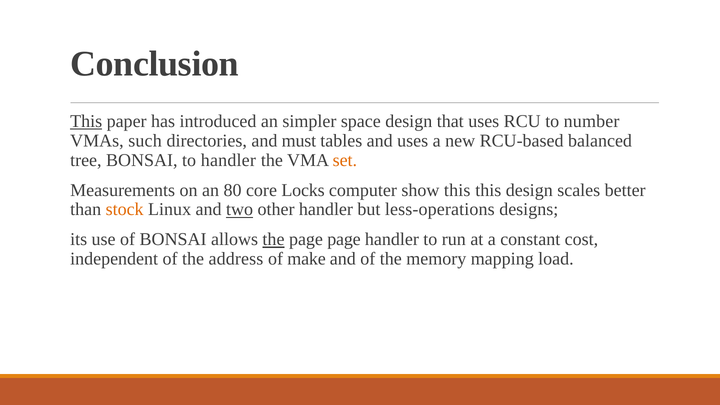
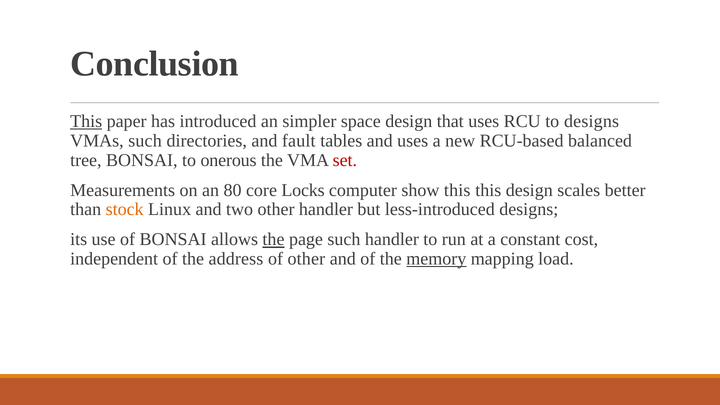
to number: number -> designs (592, 121)
must: must -> fault (299, 141)
to handler: handler -> onerous (229, 160)
set colour: orange -> red (345, 160)
two underline: present -> none (240, 210)
less-operations: less-operations -> less-introduced (440, 210)
page page: page -> such (344, 239)
of make: make -> other (306, 259)
memory underline: none -> present (436, 259)
